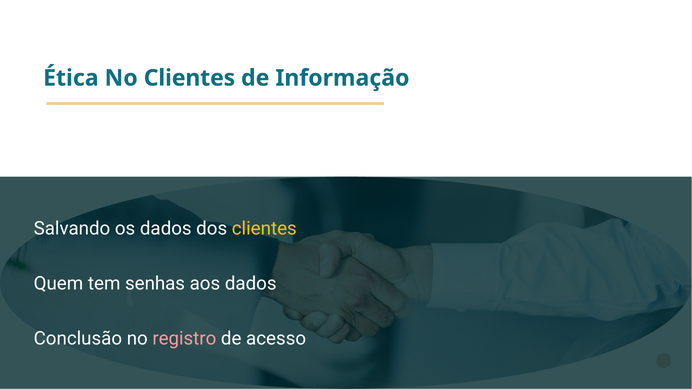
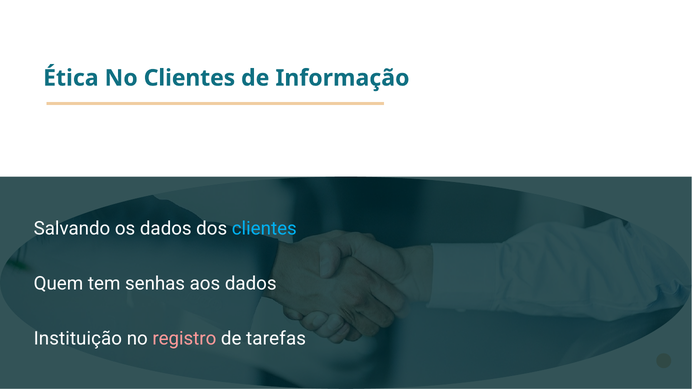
clientes colour: yellow -> light blue (264, 229)
Conclusão: Conclusão -> Instituição (78, 339)
acesso: acesso -> tarefas (276, 339)
